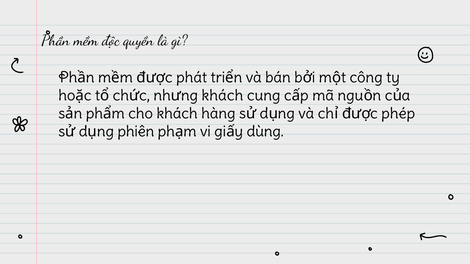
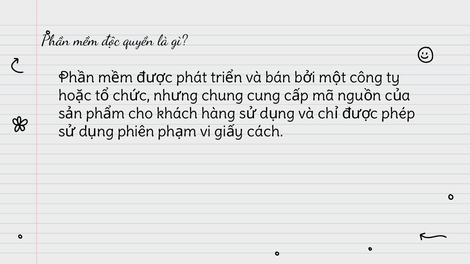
khách: khách -> chung (223, 96)
dùng: dùng -> cách (265, 132)
